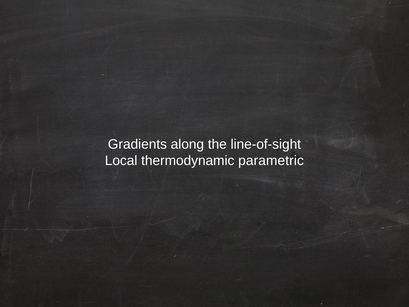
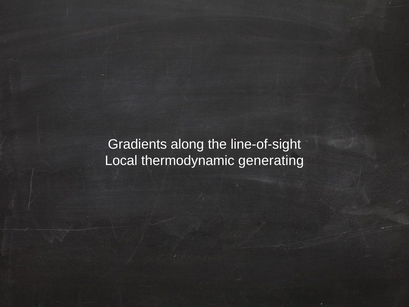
parametric: parametric -> generating (271, 160)
